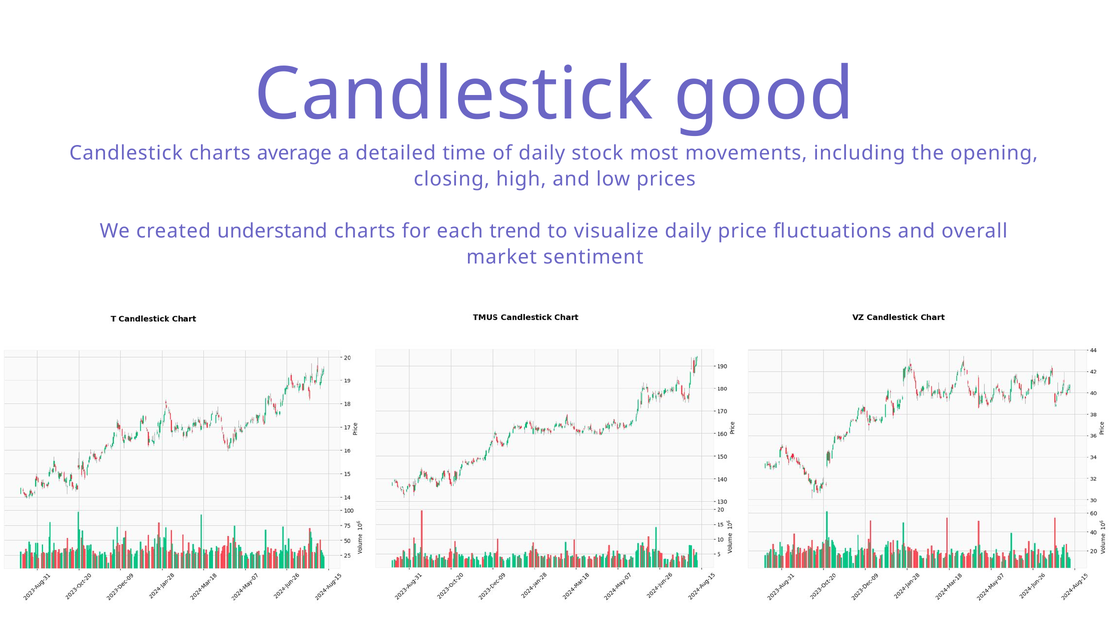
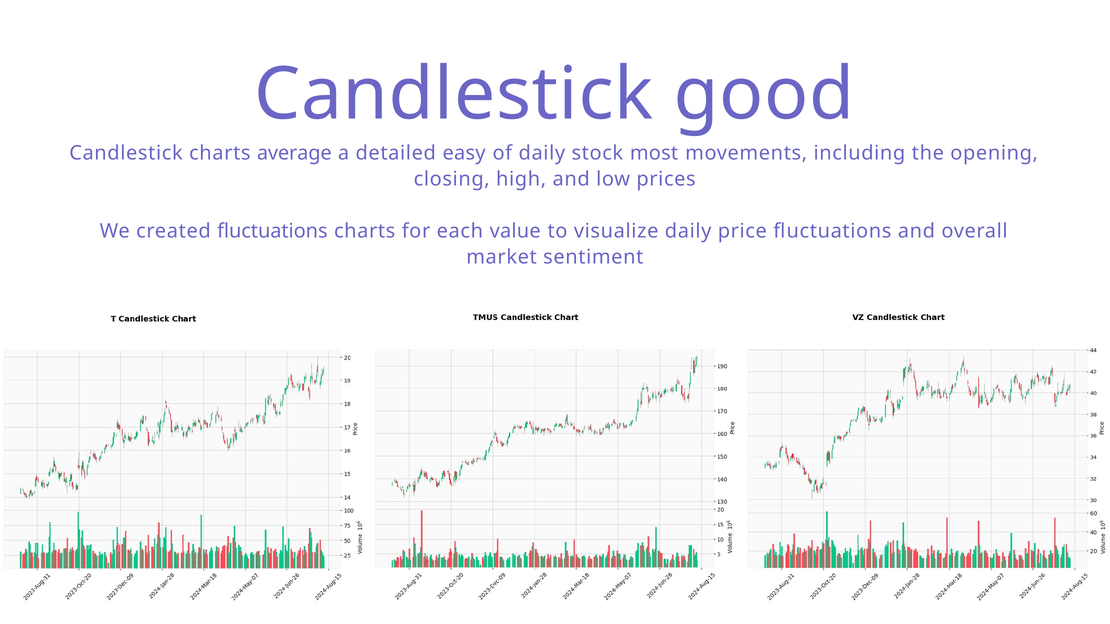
time: time -> easy (464, 153)
created understand: understand -> fluctuations (272, 231)
trend: trend -> value (515, 231)
